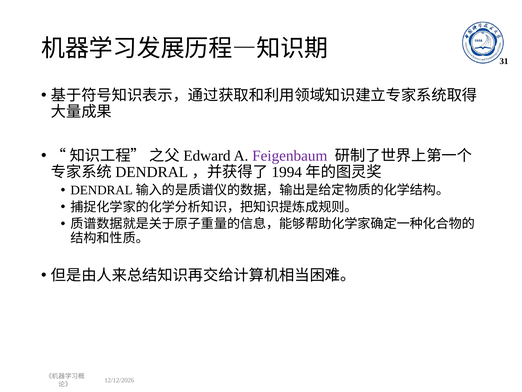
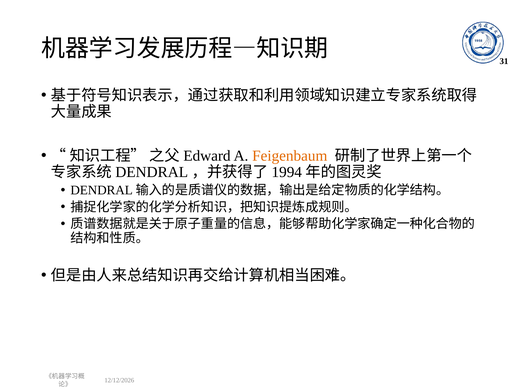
Feigenbaum colour: purple -> orange (290, 156)
